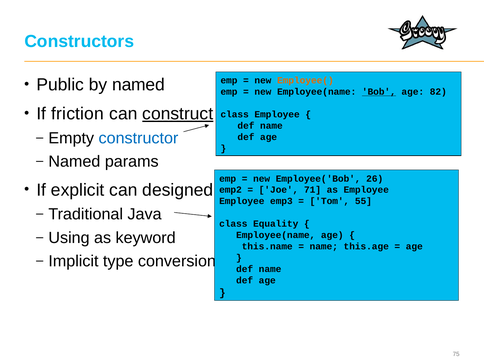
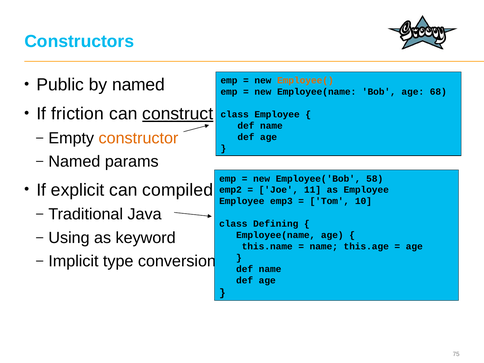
Bob underline: present -> none (379, 92)
82: 82 -> 68 (438, 92)
constructor colour: blue -> orange (138, 138)
26: 26 -> 58 (375, 179)
designed: designed -> compiled (178, 190)
71: 71 -> 11 (313, 190)
55: 55 -> 10 (363, 201)
Equality: Equality -> Defining (276, 224)
